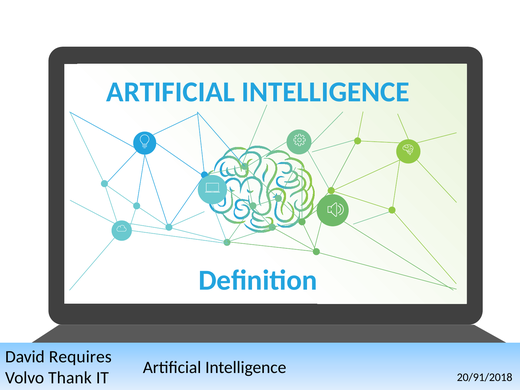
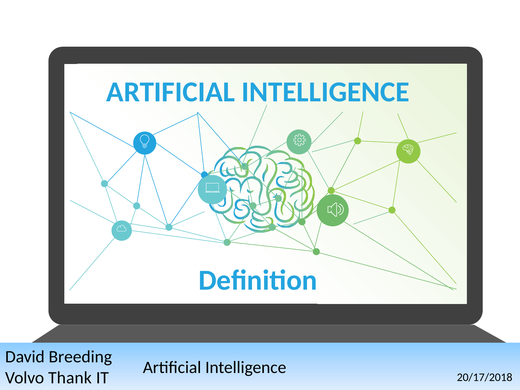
Requires: Requires -> Breeding (80, 357)
20/91/2018: 20/91/2018 -> 20/17/2018 (485, 377)
